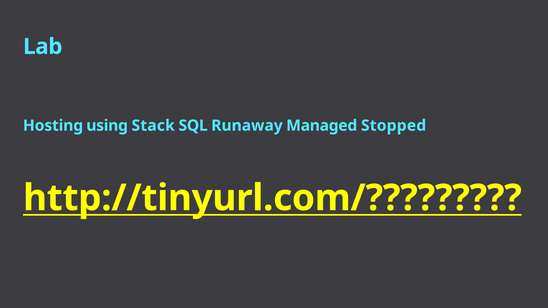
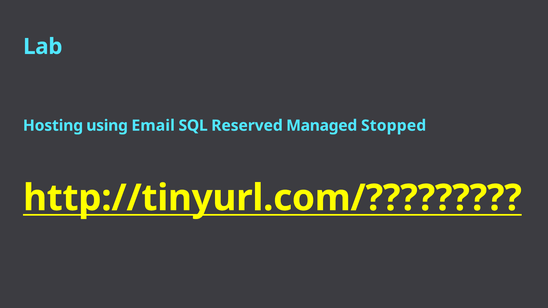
Stack: Stack -> Email (153, 126)
Runaway: Runaway -> Reserved (247, 126)
